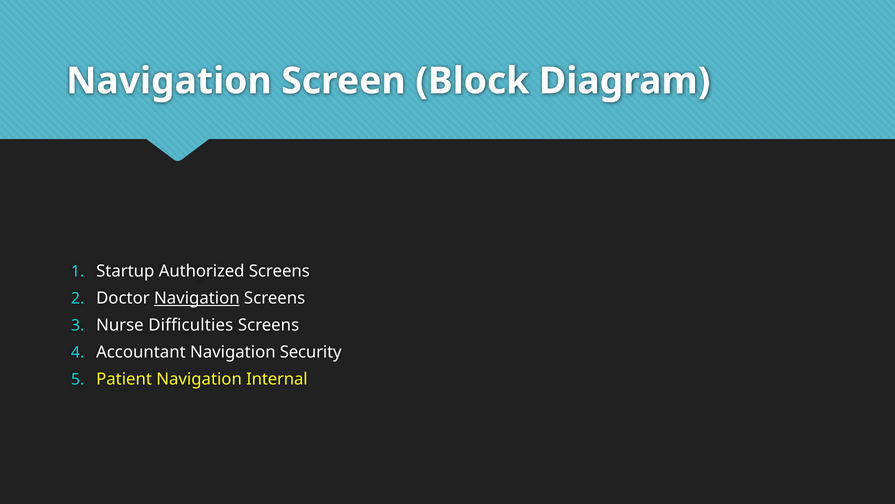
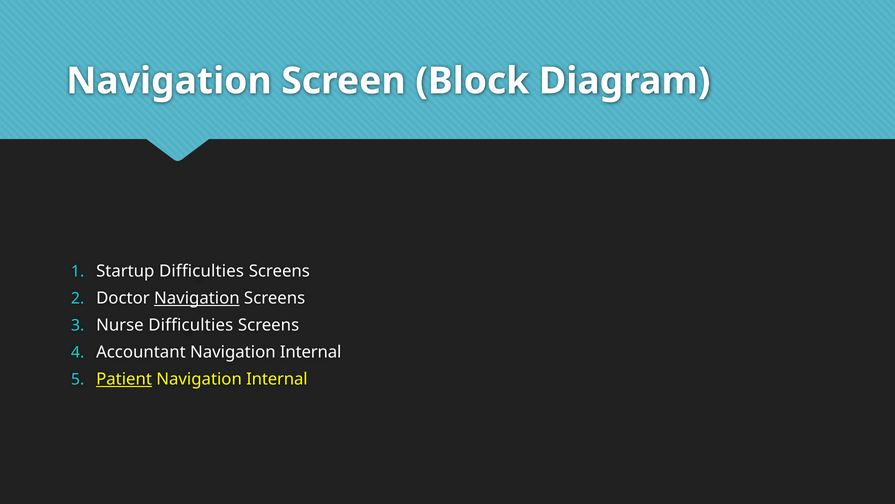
Startup Authorized: Authorized -> Difficulties (202, 271)
Accountant Navigation Security: Security -> Internal (311, 352)
Patient underline: none -> present (124, 379)
